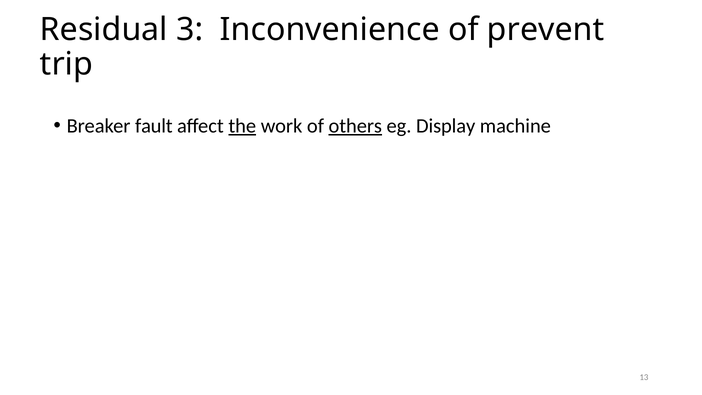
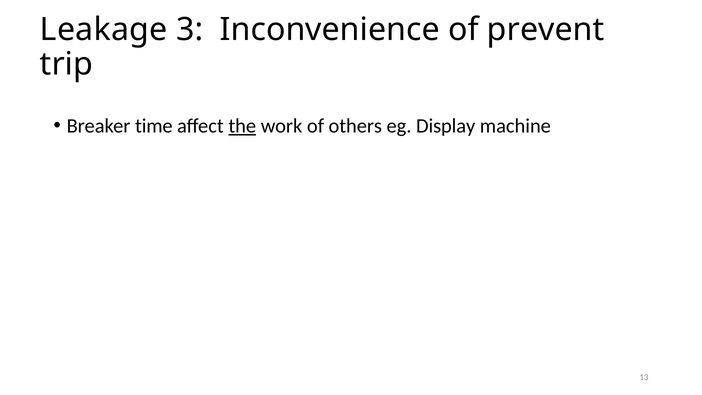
Residual: Residual -> Leakage (104, 30)
fault: fault -> time (154, 126)
others underline: present -> none (355, 126)
